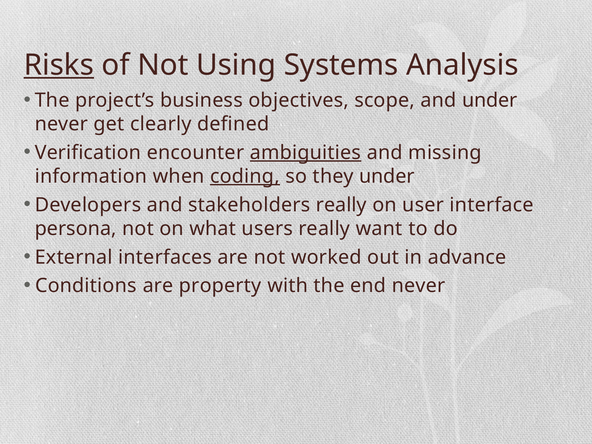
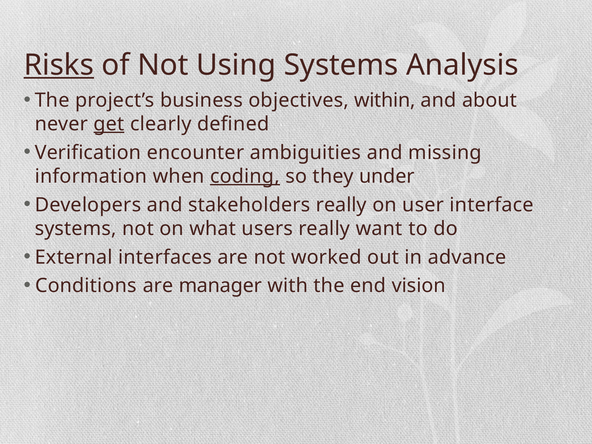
scope: scope -> within (385, 100)
and under: under -> about (489, 100)
get underline: none -> present (109, 124)
ambiguities underline: present -> none (305, 153)
persona: persona -> systems (76, 229)
property: property -> manager (220, 286)
end never: never -> vision (419, 286)
